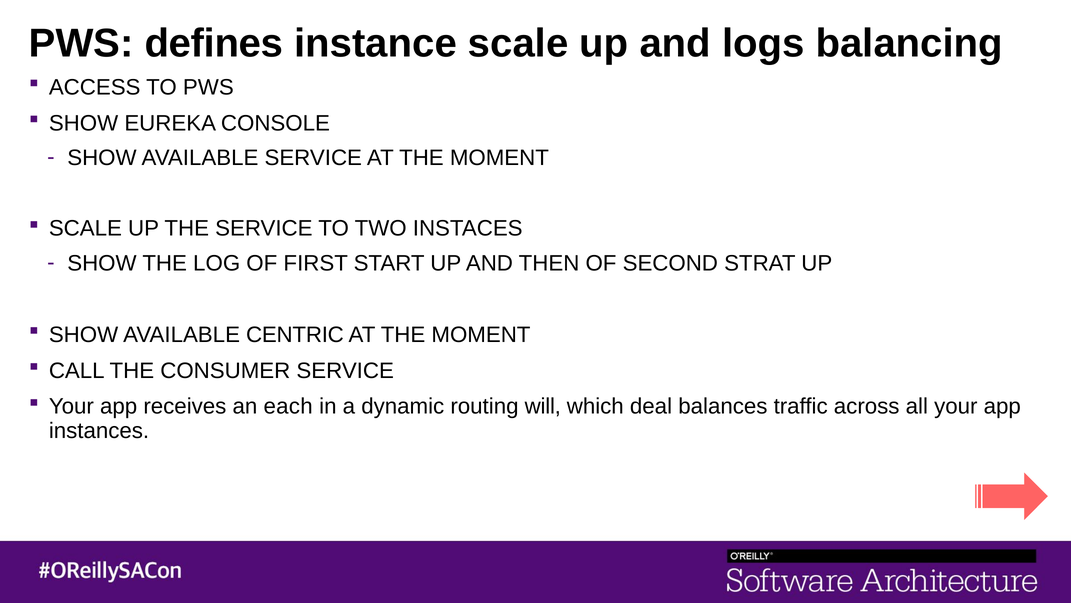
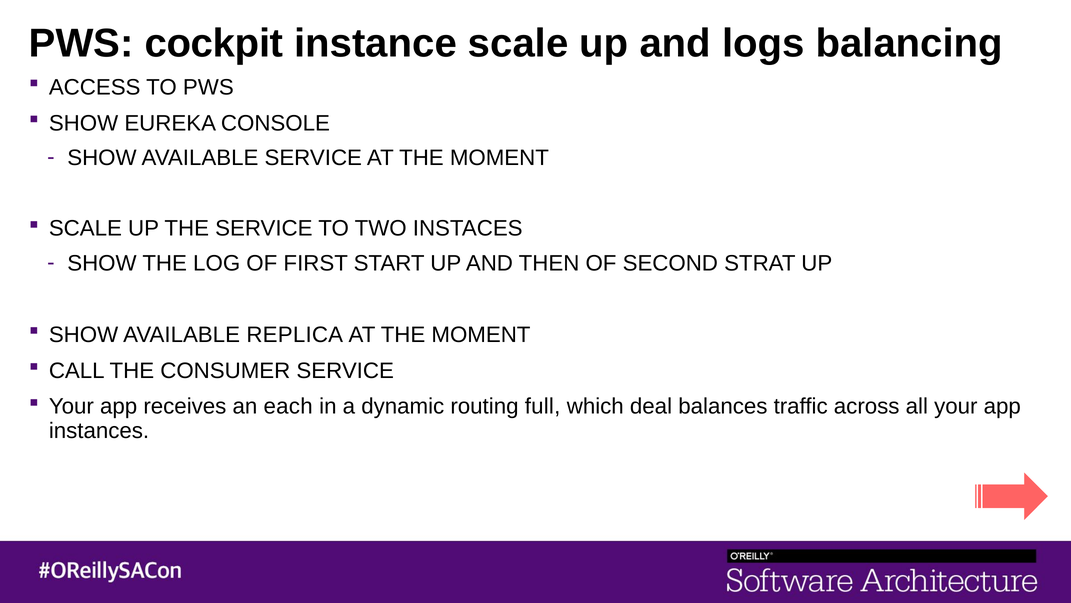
defines: defines -> cockpit (214, 43)
CENTRIC: CENTRIC -> REPLICA (295, 335)
will: will -> full (543, 406)
